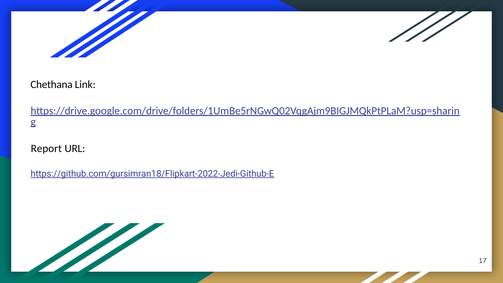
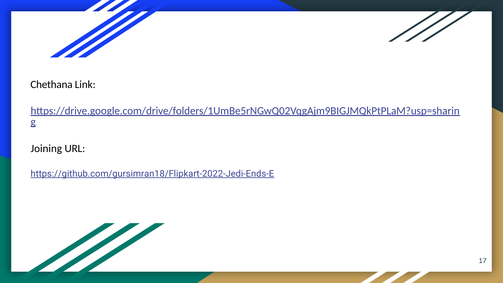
Report: Report -> Joining (46, 148)
https://github.com/gursimran18/Flipkart-2022-Jedi-Github-E: https://github.com/gursimran18/Flipkart-2022-Jedi-Github-E -> https://github.com/gursimran18/Flipkart-2022-Jedi-Ends-E (152, 174)
